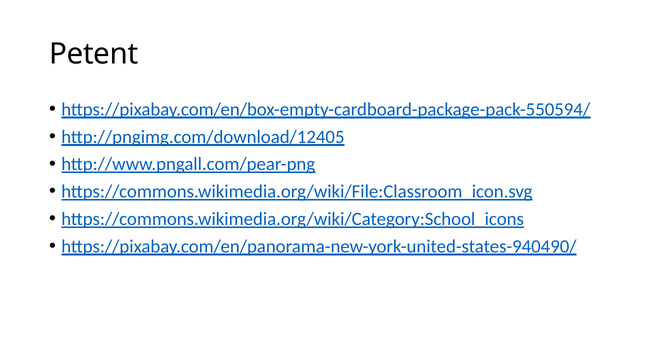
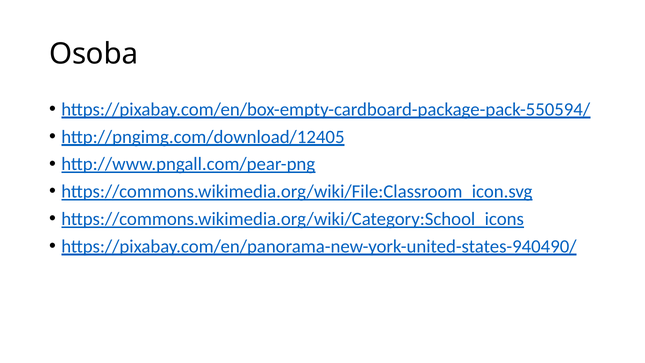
Petent: Petent -> Osoba (94, 54)
